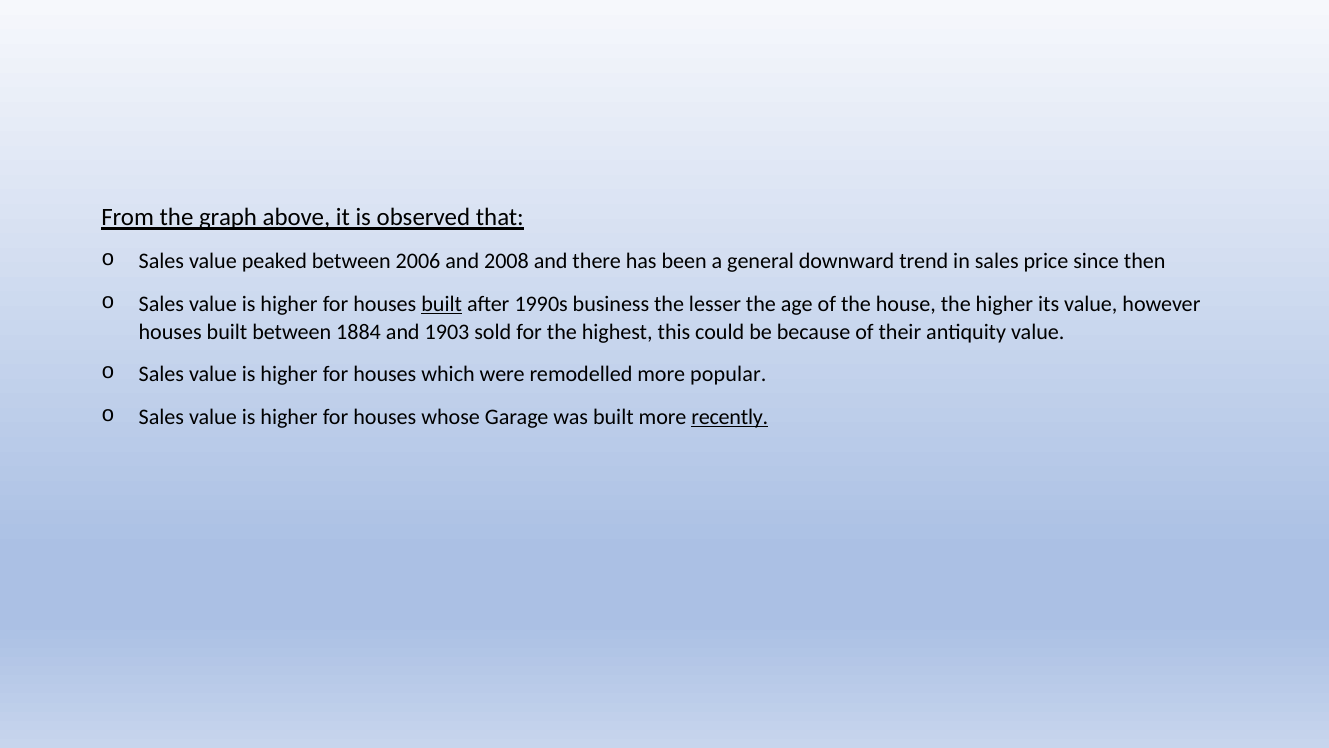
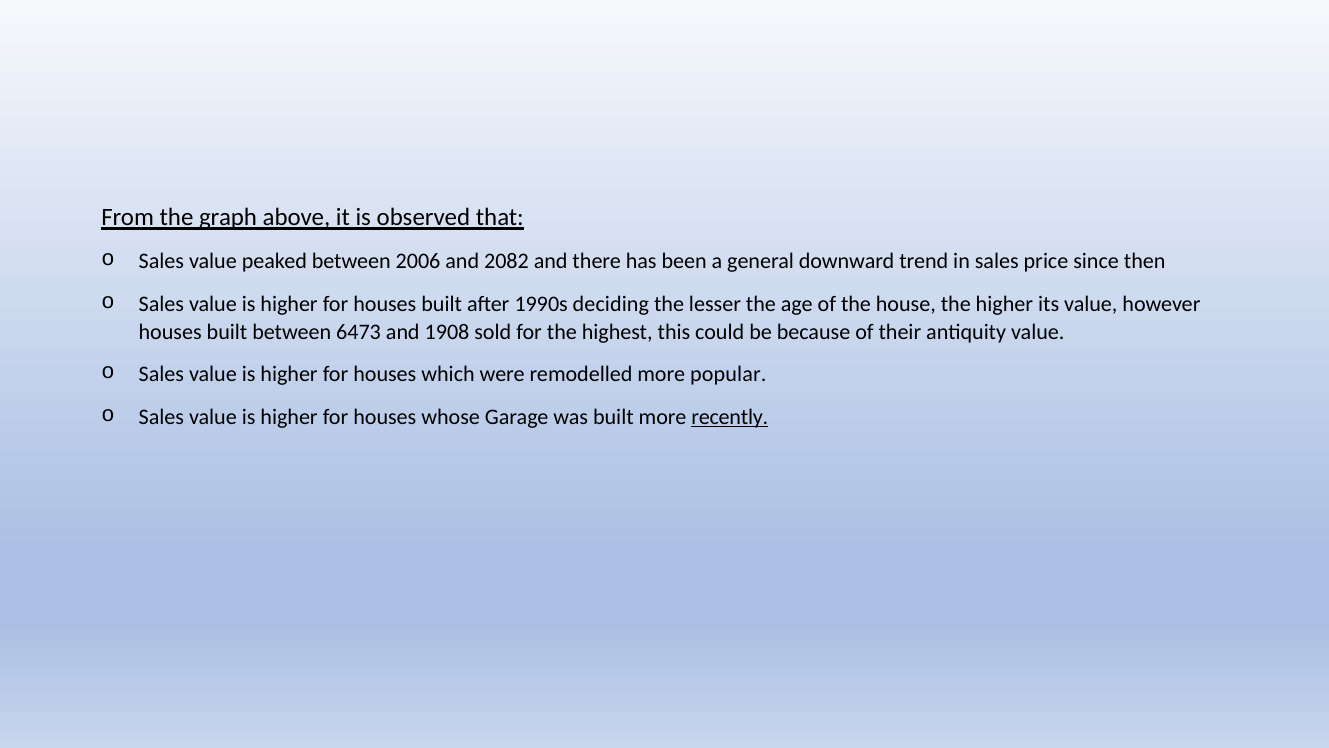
2008: 2008 -> 2082 (506, 261)
built underline: present -> none (442, 304)
business: business -> deciding (611, 304)
1884: 1884 -> 6473 (359, 332)
1903: 1903 -> 1908 (447, 332)
